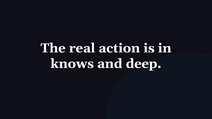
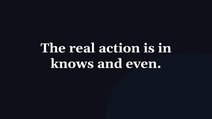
deep: deep -> even (144, 64)
